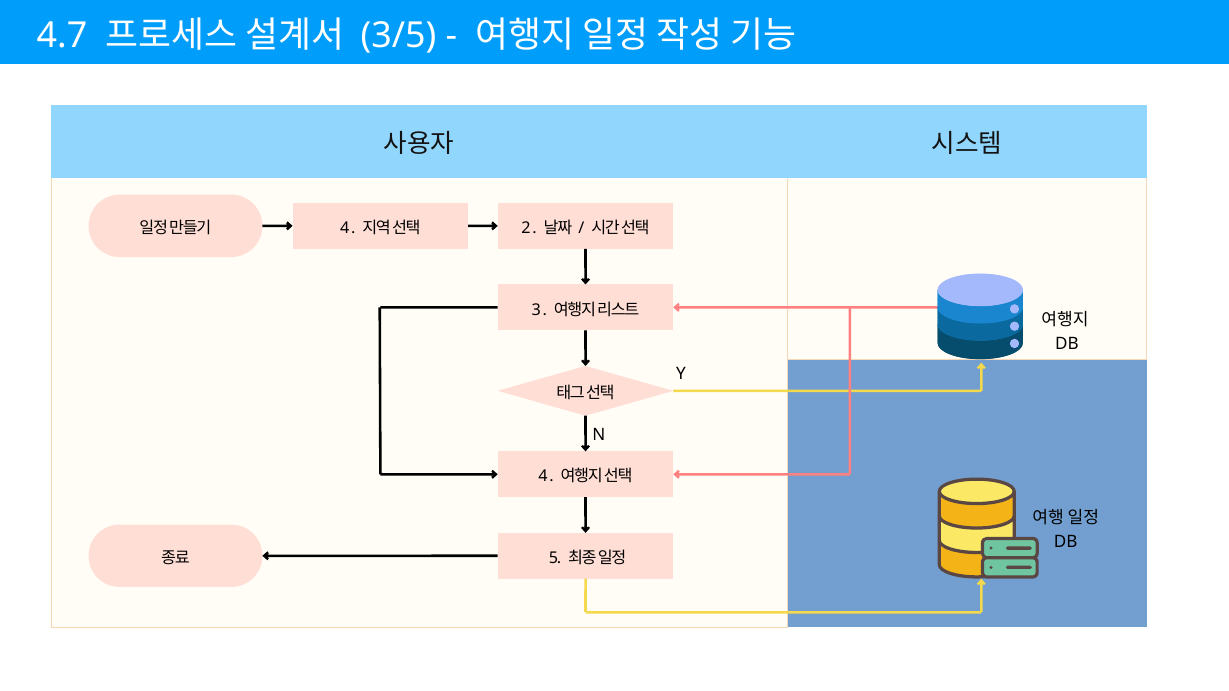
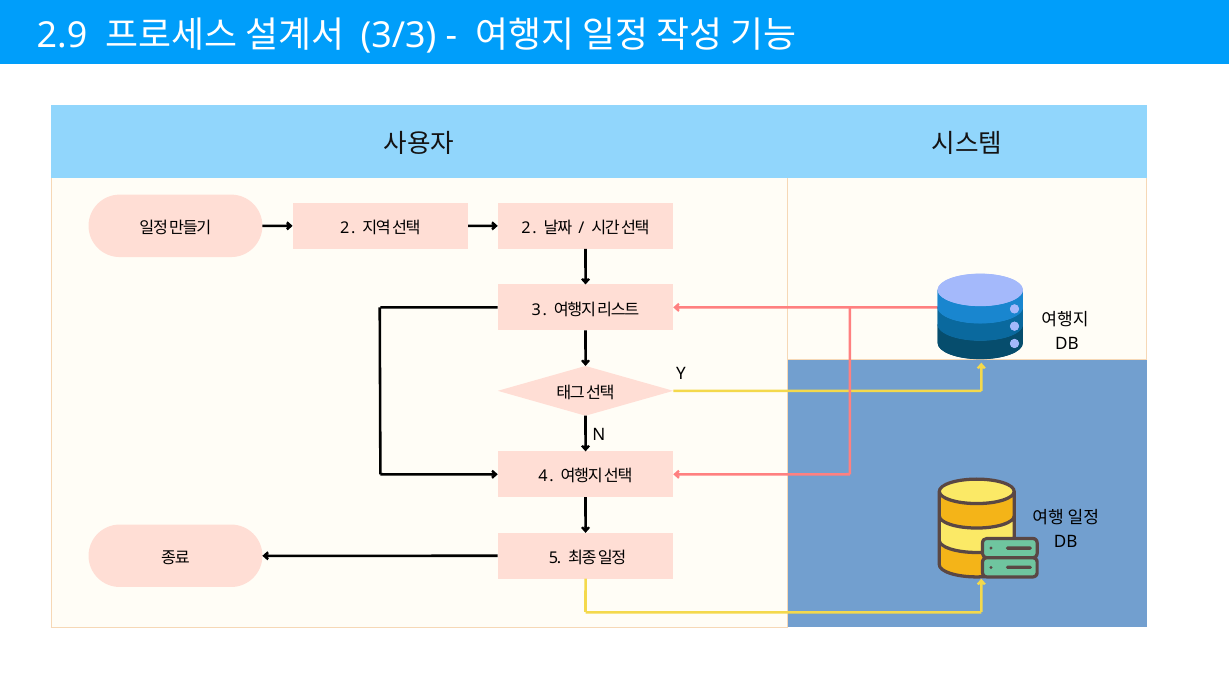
4.7: 4.7 -> 2.9 (62, 36)
3/5: 3/5 -> 3/3 (399, 36)
4: 4 -> 2 (345, 228)
